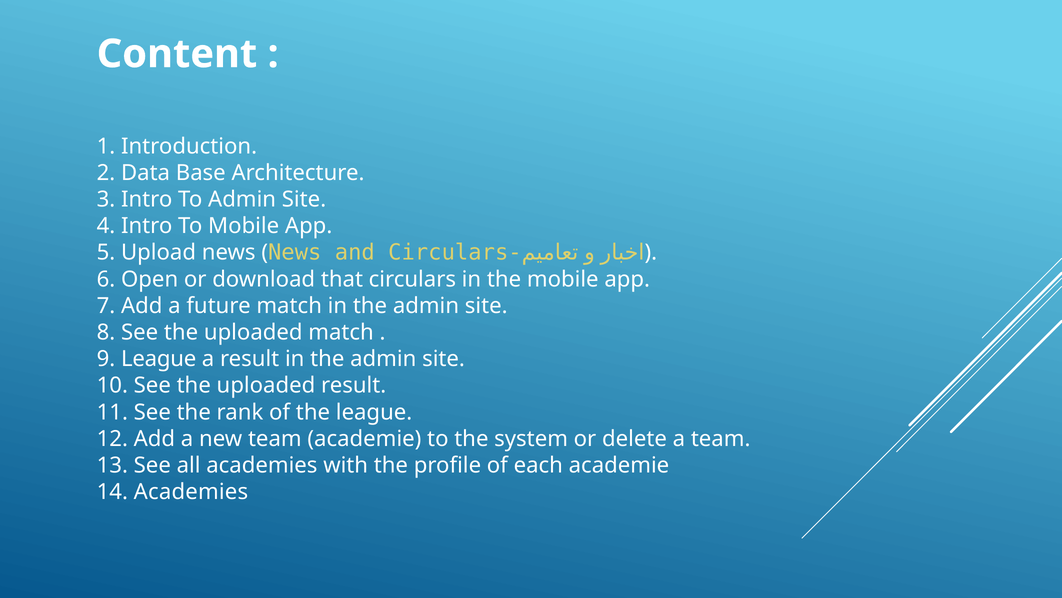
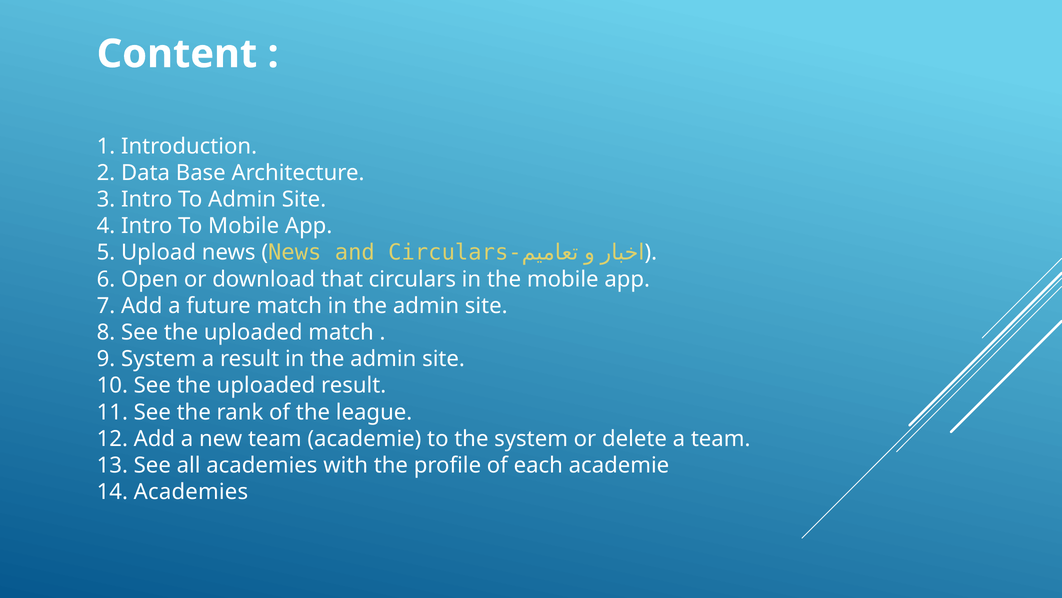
9 League: League -> System (159, 359)
